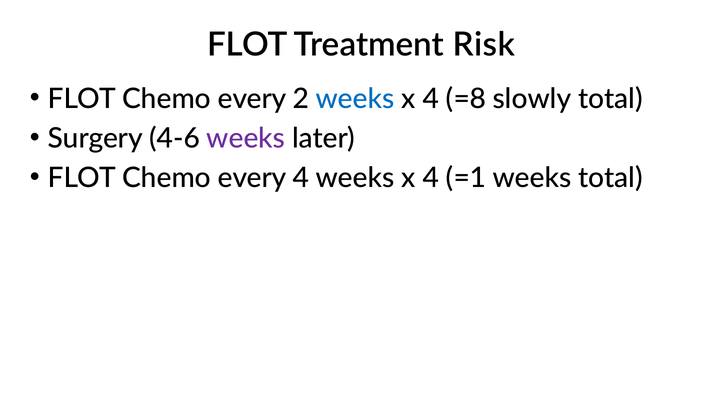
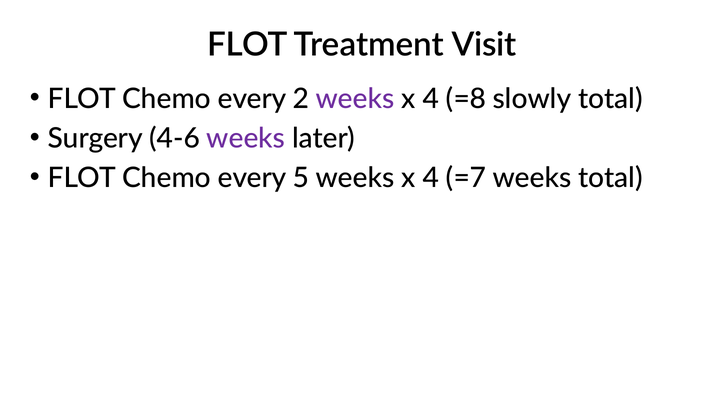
Risk: Risk -> Visit (484, 45)
weeks colour: blue -> purple (355, 99)
every 4: 4 -> 5 (301, 178)
=1: =1 -> =7 (466, 178)
